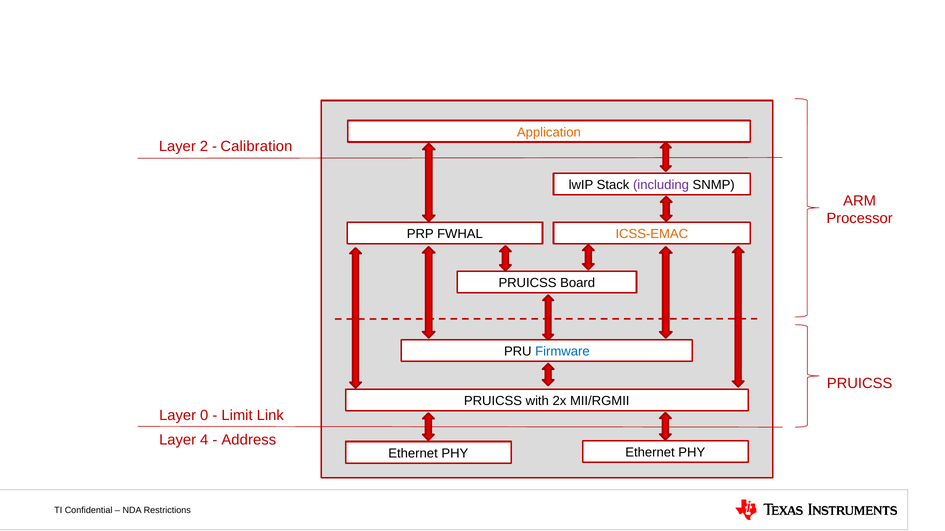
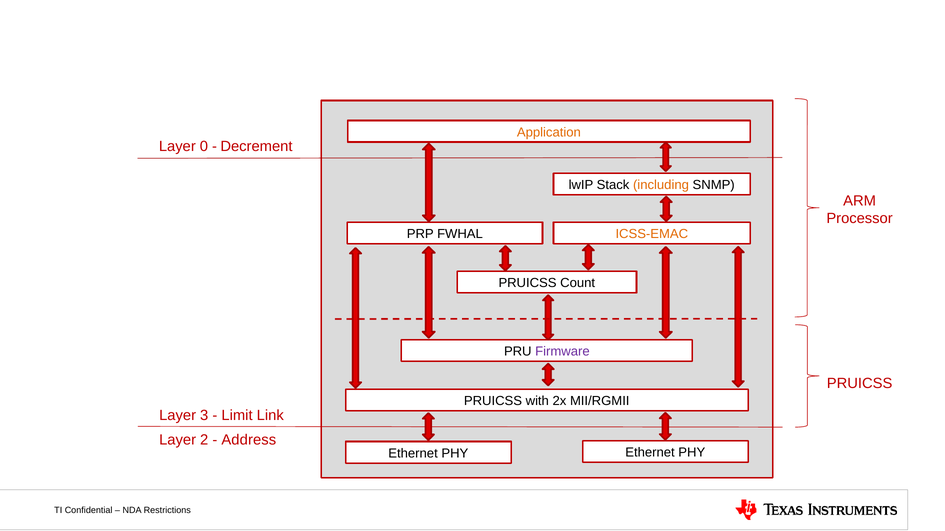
2: 2 -> 0 (204, 147)
Calibration: Calibration -> Decrement (256, 147)
including colour: purple -> orange (661, 185)
Board: Board -> Count (578, 283)
Firmware colour: blue -> purple (562, 352)
0: 0 -> 3 (204, 416)
4: 4 -> 2 (204, 440)
